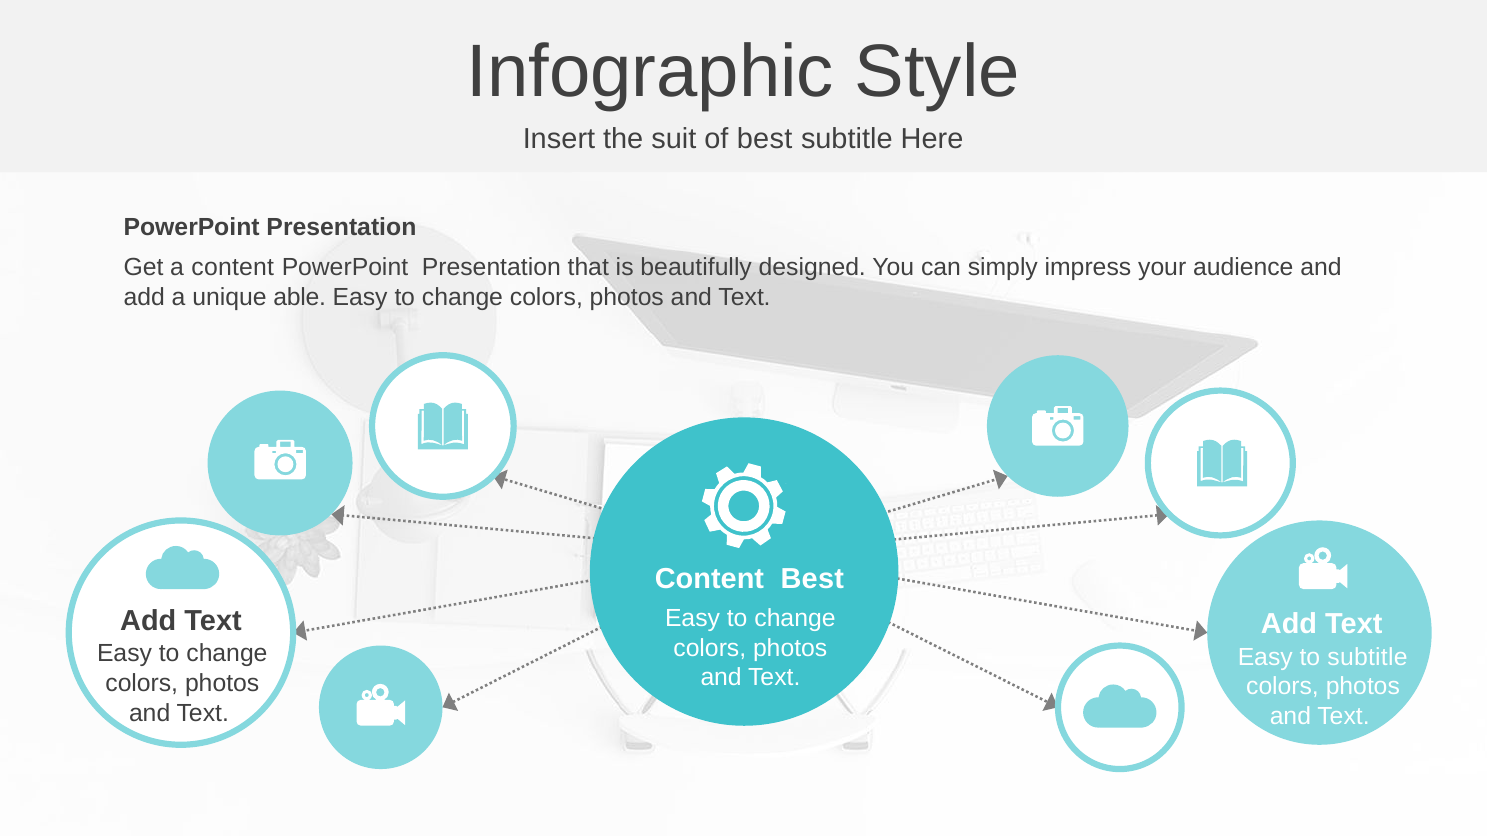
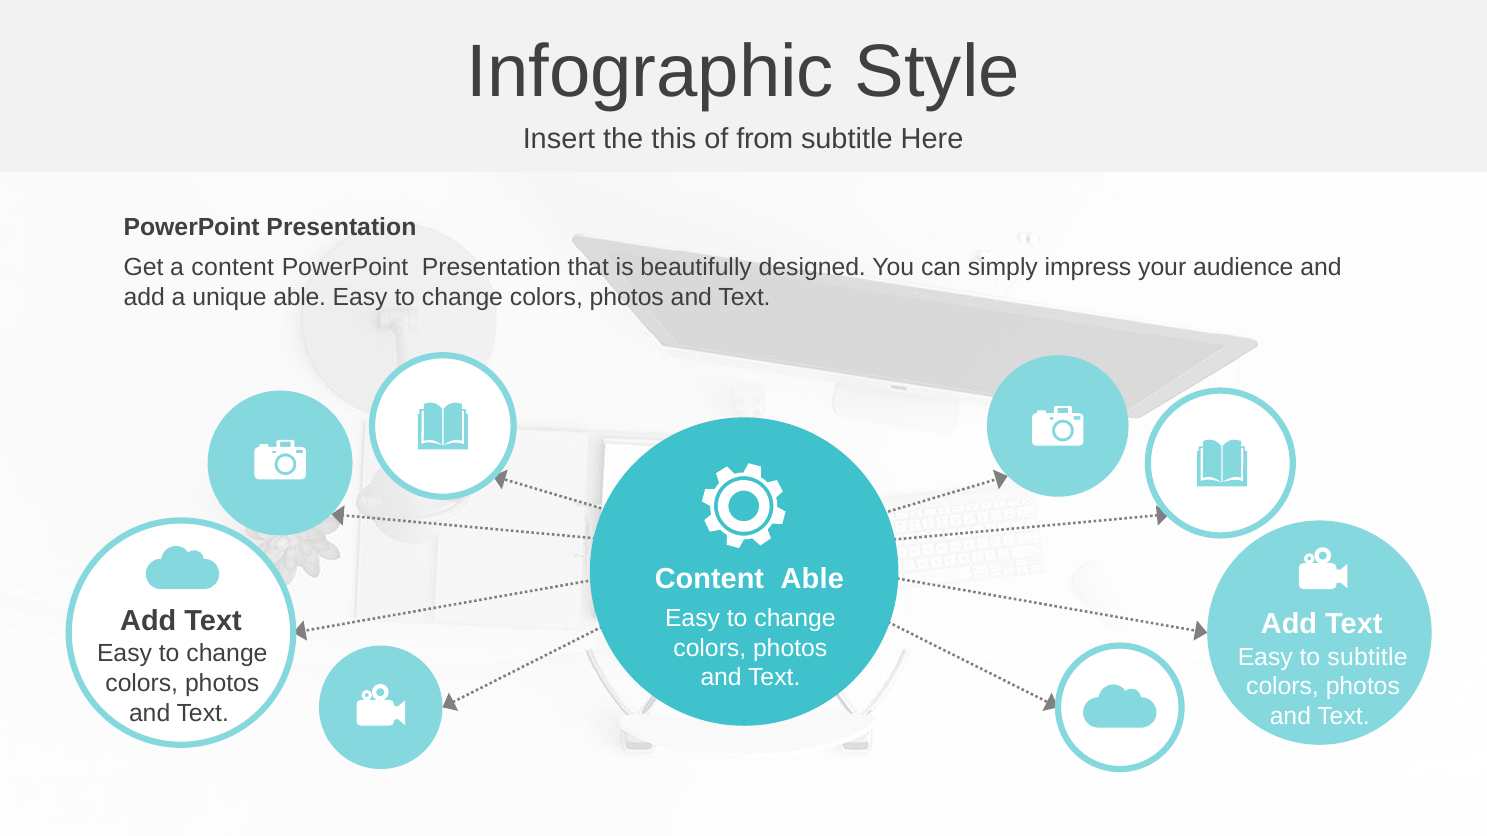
suit: suit -> this (674, 139)
of best: best -> from (765, 139)
Content Best: Best -> Able (812, 580)
